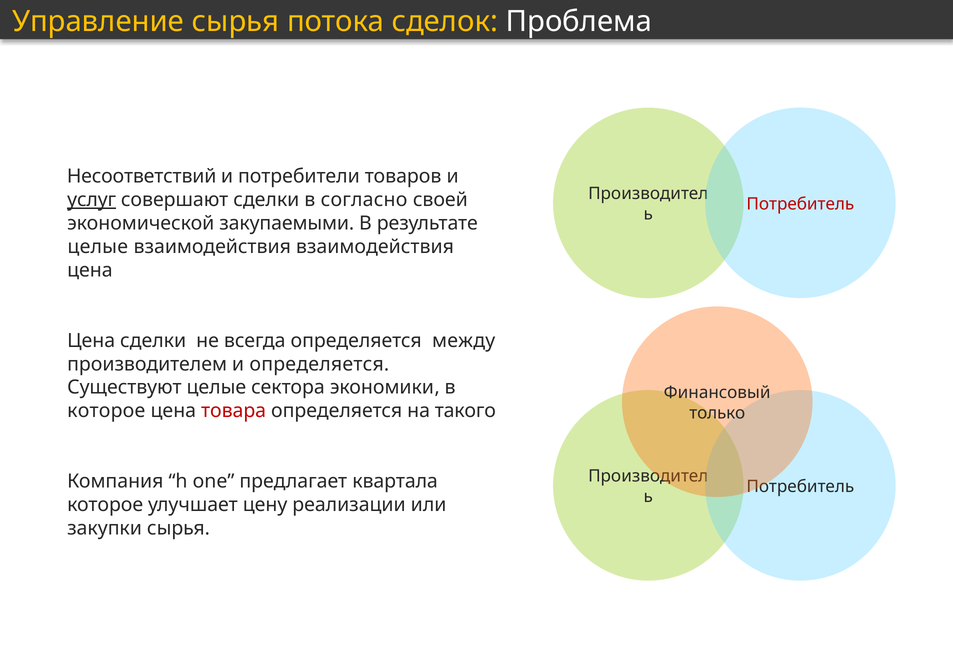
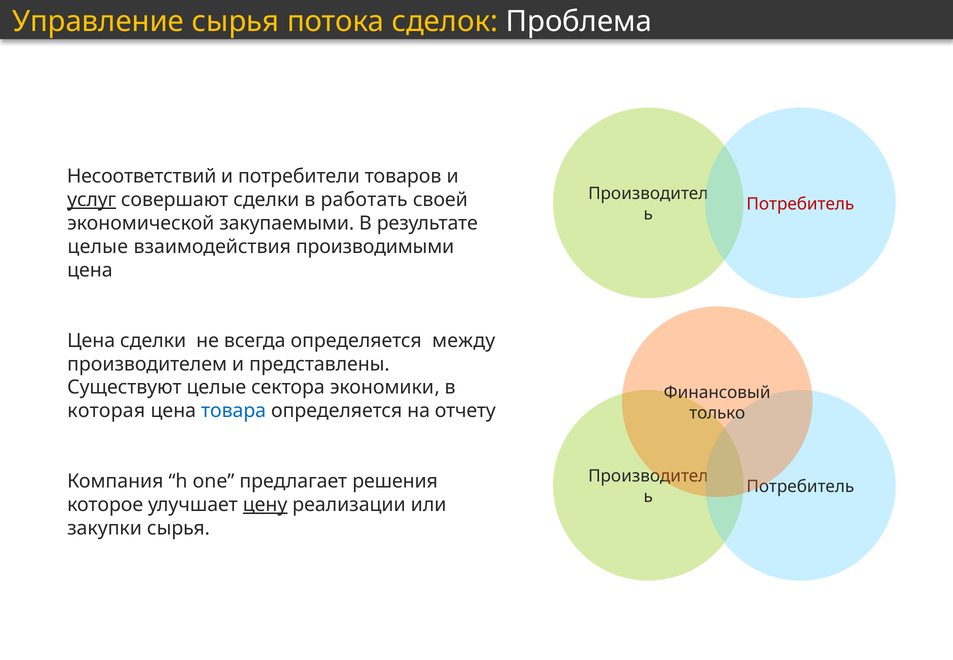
согласно: согласно -> работать (364, 200)
взаимодействия взаимодействия: взаимодействия -> производимыми (375, 247)
и определяется: определяется -> представлены (319, 364)
которое: которое -> которая (106, 411)
товара colour: red -> blue (234, 411)
такого: такого -> отчету (465, 411)
квартала: квартала -> решения (395, 481)
цену underline: none -> present (265, 505)
